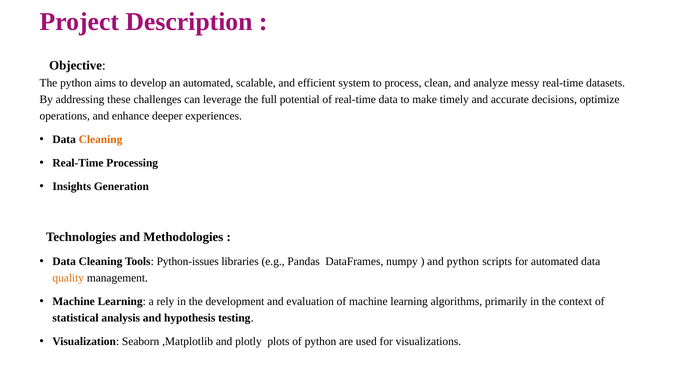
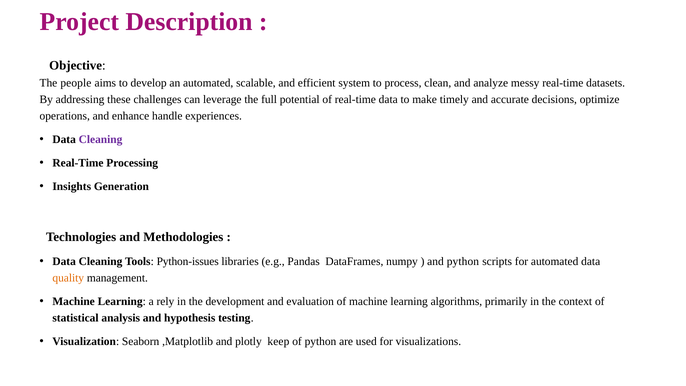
The python: python -> people (76, 83)
deeper: deeper -> handle (167, 116)
Cleaning colour: orange -> purple (101, 139)
plots: plots -> keep (278, 342)
